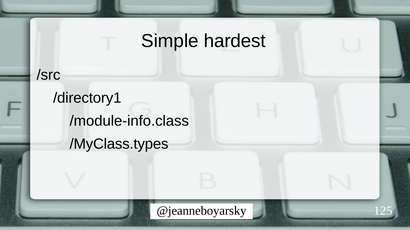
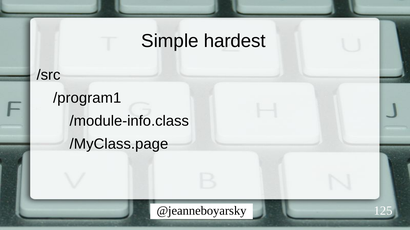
/directory1: /directory1 -> /program1 (87, 98)
/MyClass.types: /MyClass.types -> /MyClass.page (119, 144)
